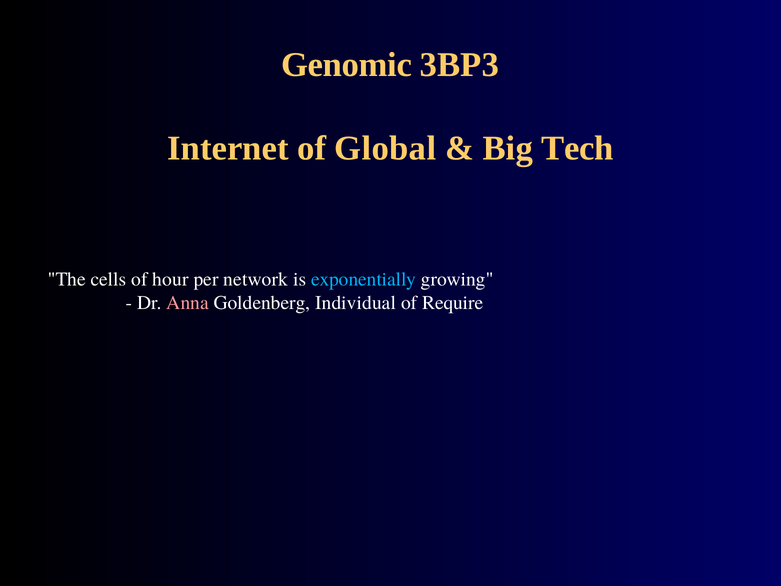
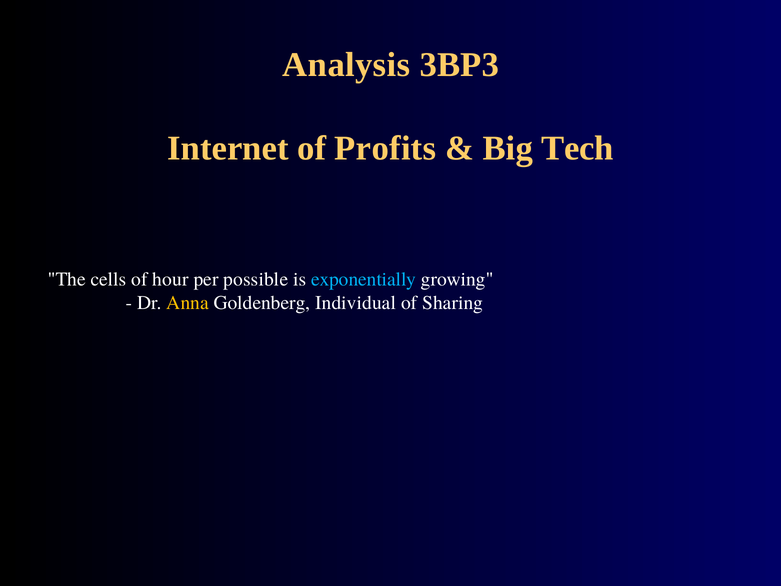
Genomic: Genomic -> Analysis (346, 65)
Global: Global -> Profits (385, 148)
network: network -> possible (256, 279)
Anna colour: pink -> yellow (188, 302)
Require: Require -> Sharing (453, 302)
